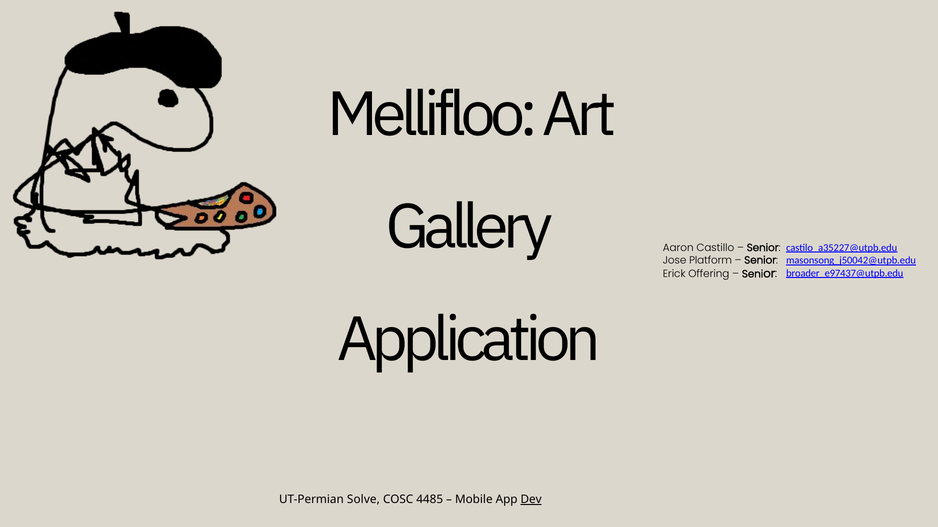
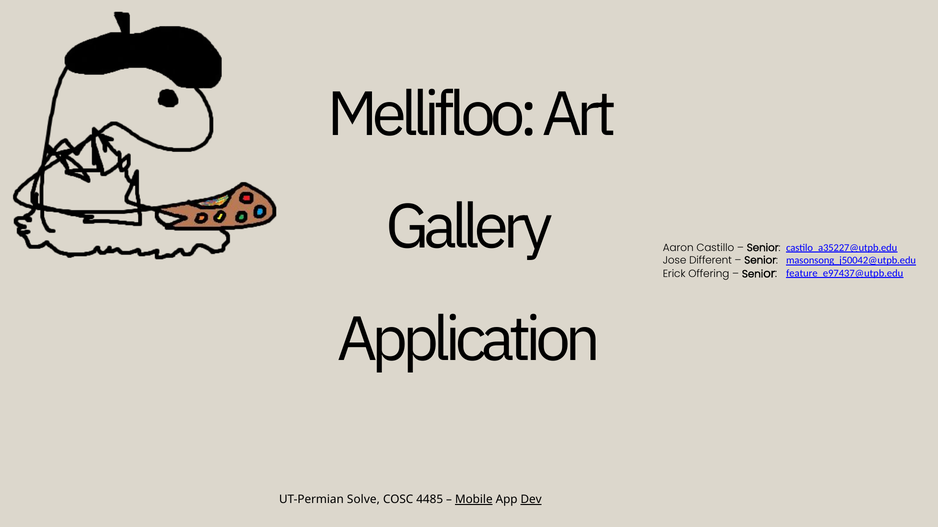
Platform: Platform -> Different (711, 260)
broader_e97437@utpb.edu: broader_e97437@utpb.edu -> feature_e97437@utpb.edu (845, 273)
Mobile underline: none -> present (474, 500)
